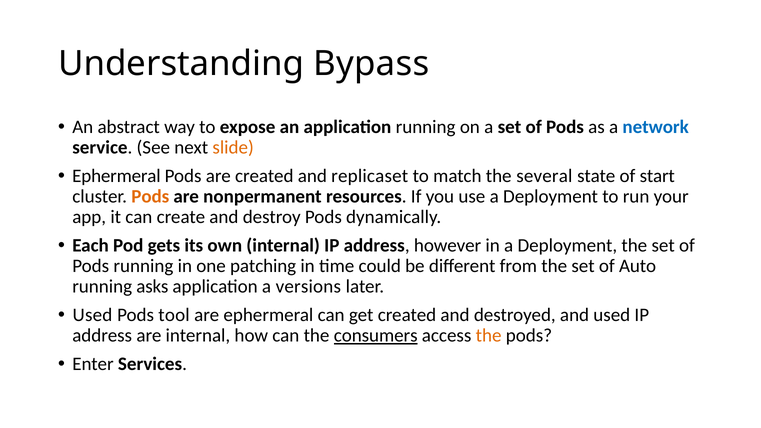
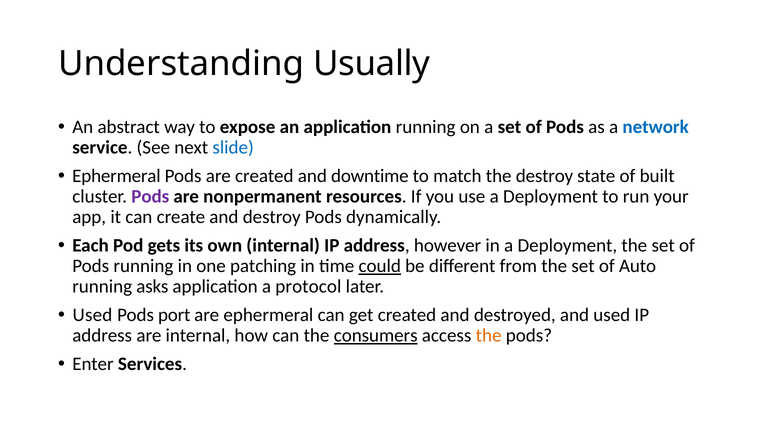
Bypass: Bypass -> Usually (372, 64)
slide colour: orange -> blue (233, 148)
replicaset: replicaset -> downtime (370, 176)
the several: several -> destroy (545, 176)
start: start -> built (657, 176)
Pods colour: orange -> purple (150, 197)
could underline: none -> present (380, 266)
versions: versions -> protocol (308, 287)
tool: tool -> port (174, 315)
